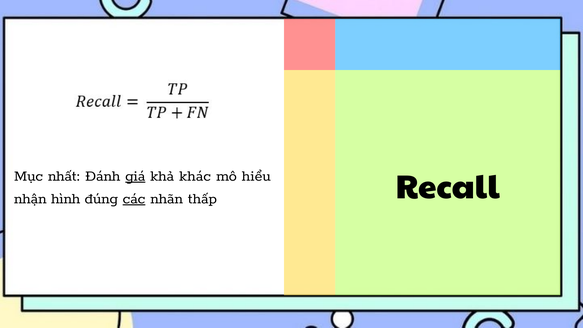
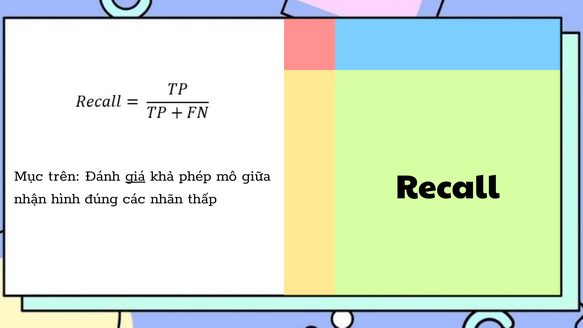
nhất: nhất -> trên (64, 175)
khác: khác -> phép (195, 175)
hiểu: hiểu -> giữa (256, 175)
các underline: present -> none (134, 198)
